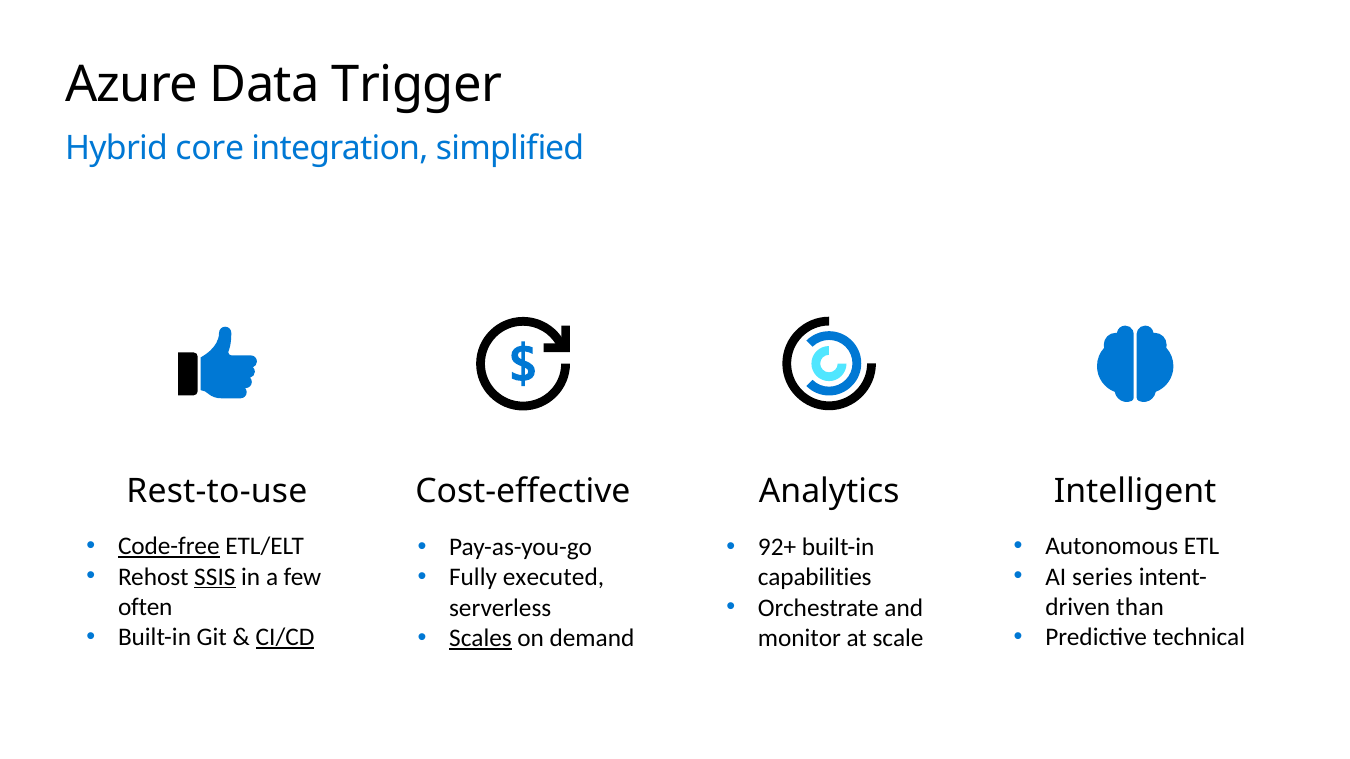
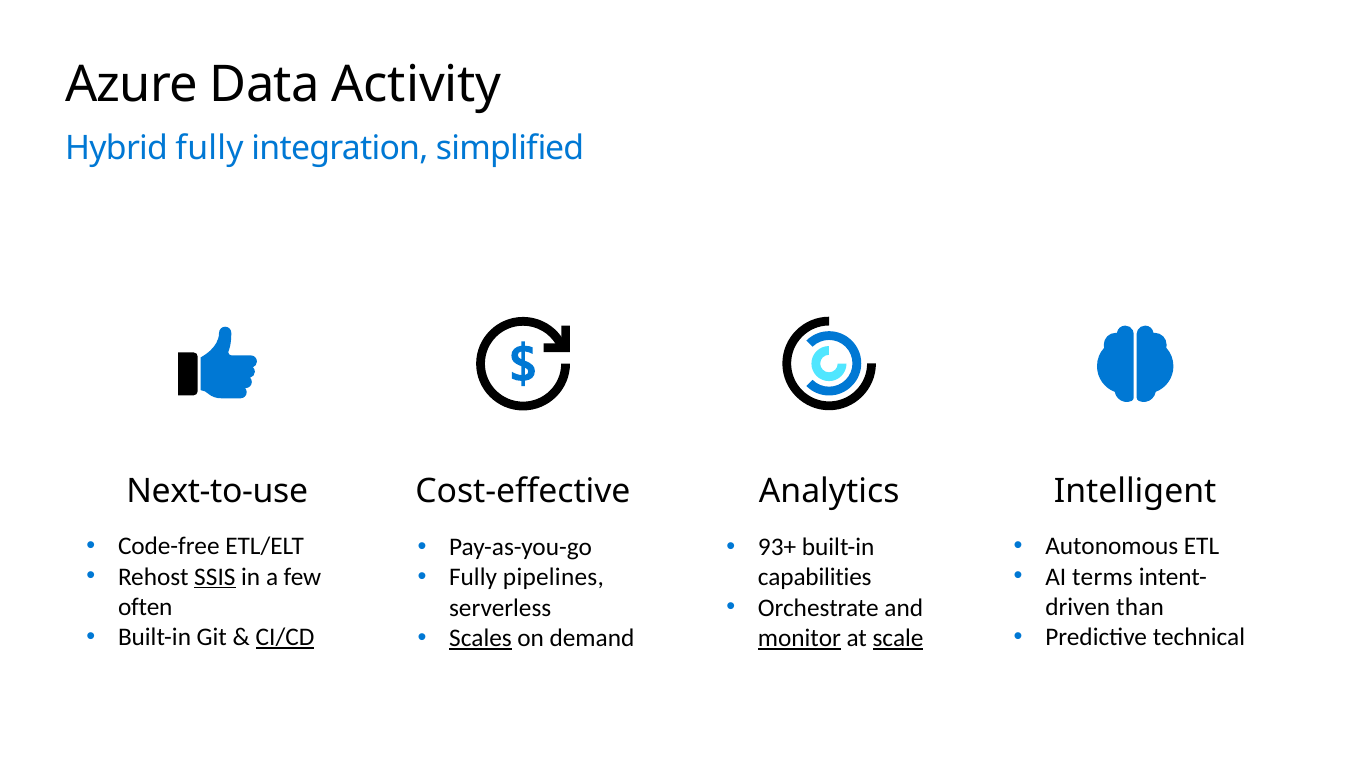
Trigger: Trigger -> Activity (417, 85)
Hybrid core: core -> fully (210, 148)
Rest-to-use: Rest-to-use -> Next-to-use (217, 492)
Code-free underline: present -> none (169, 547)
92+: 92+ -> 93+ (777, 547)
series: series -> terms (1102, 577)
executed: executed -> pipelines (553, 578)
monitor underline: none -> present (799, 639)
scale underline: none -> present (898, 639)
